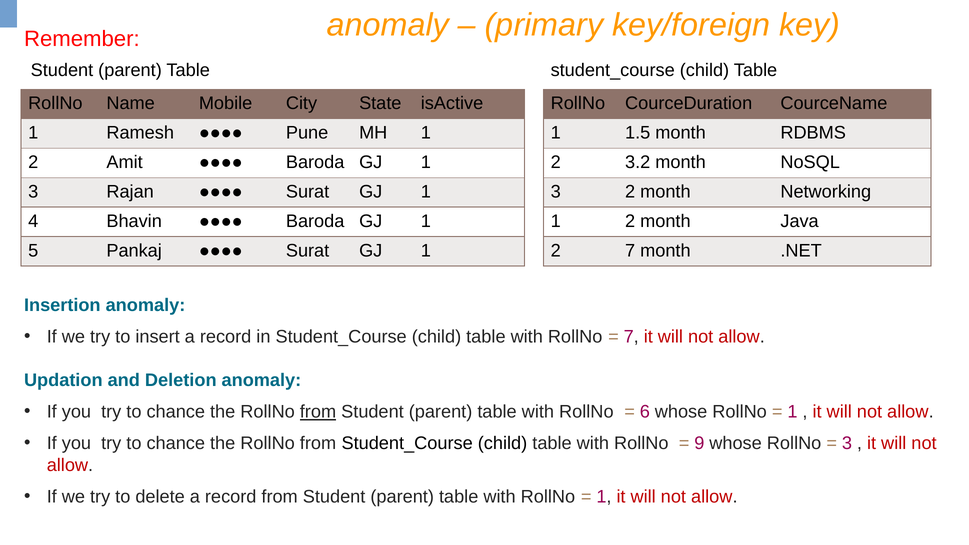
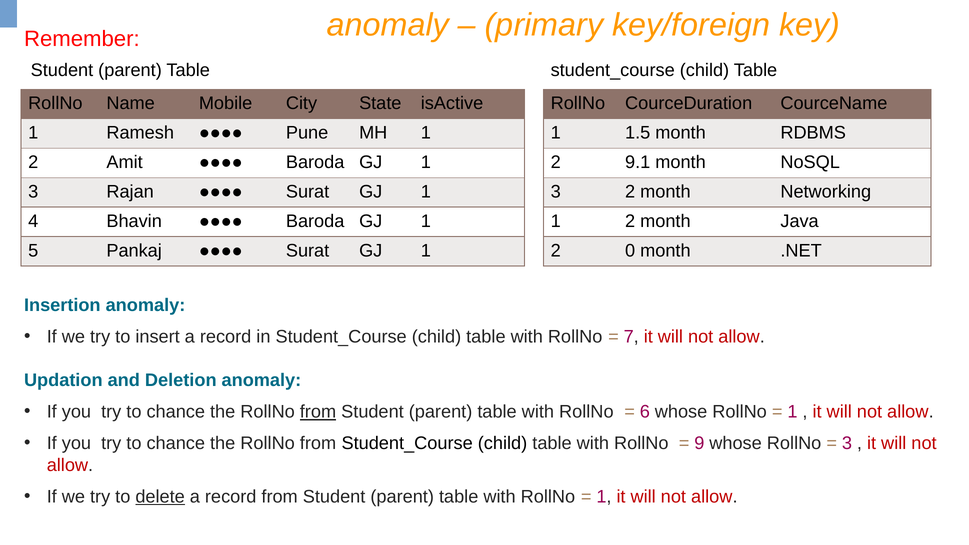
3.2: 3.2 -> 9.1 (638, 162)
2 7: 7 -> 0 (630, 251)
delete underline: none -> present (160, 497)
